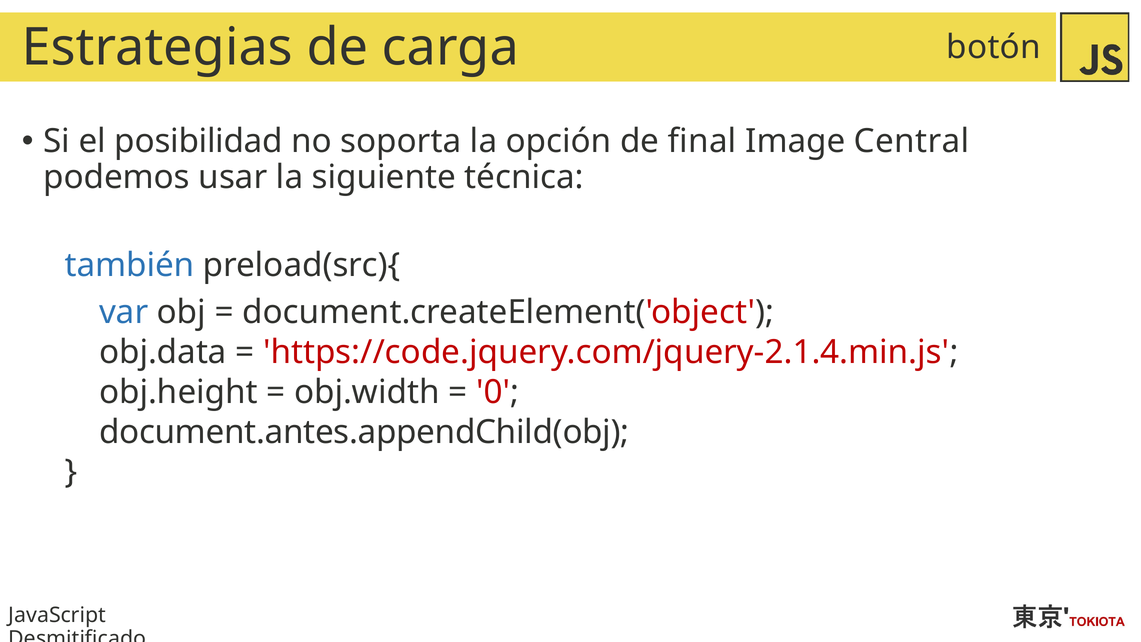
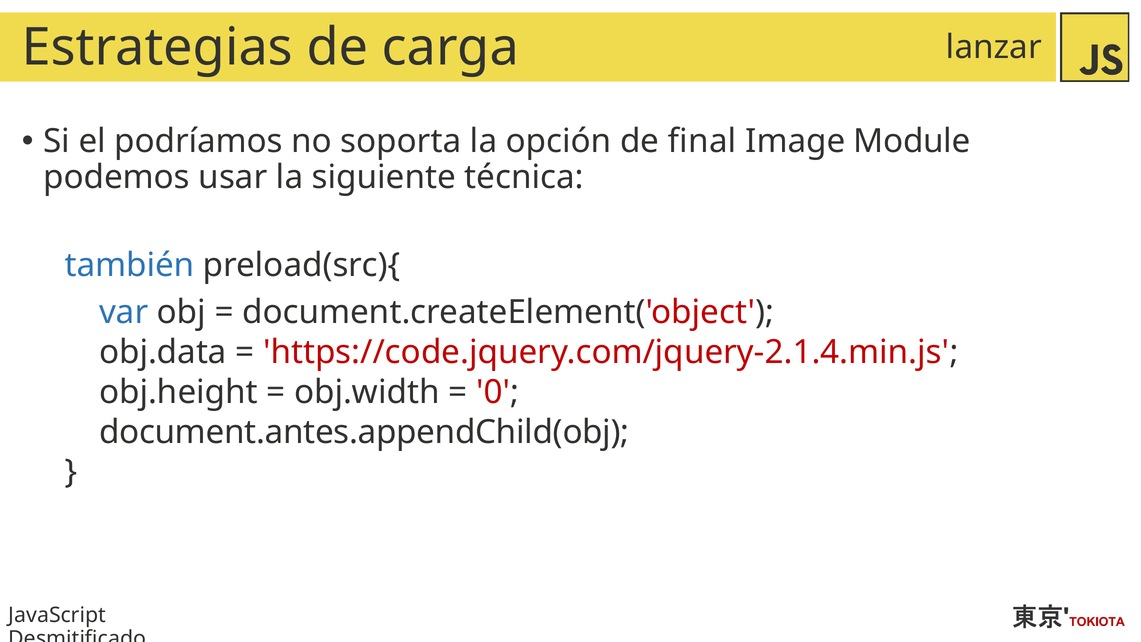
botón: botón -> lanzar (994, 47)
posibilidad: posibilidad -> podríamos (199, 141)
Central: Central -> Module (912, 141)
